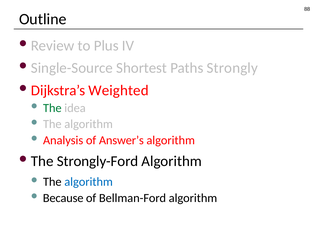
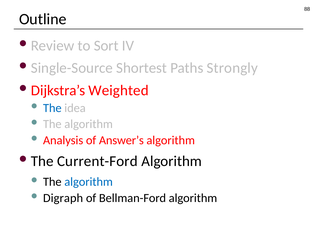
Plus: Plus -> Sort (106, 46)
The colour: green -> blue (52, 108)
Strongly-Ford: Strongly-Ford -> Current-Ford (97, 161)
Because: Because -> Digraph (63, 198)
